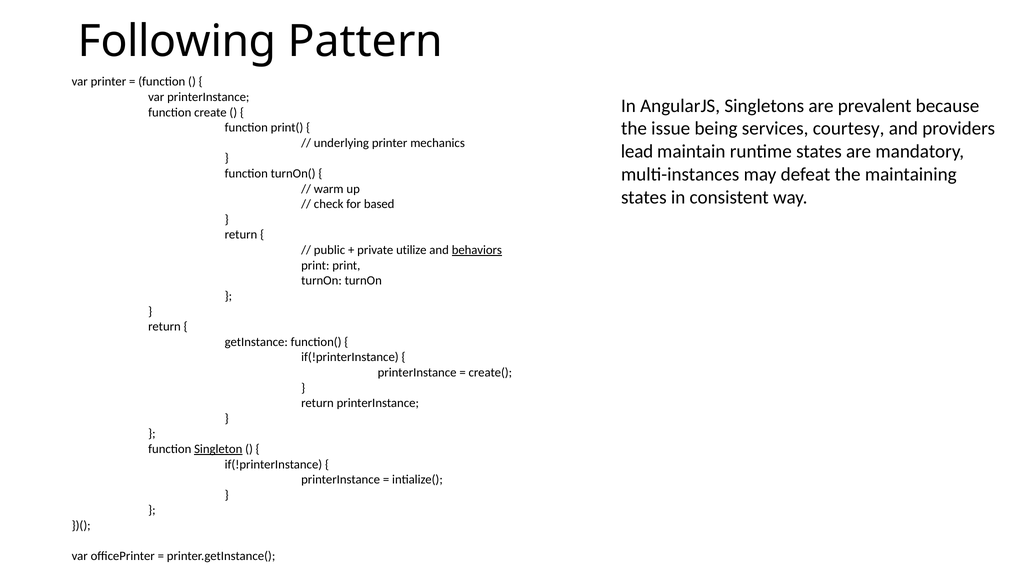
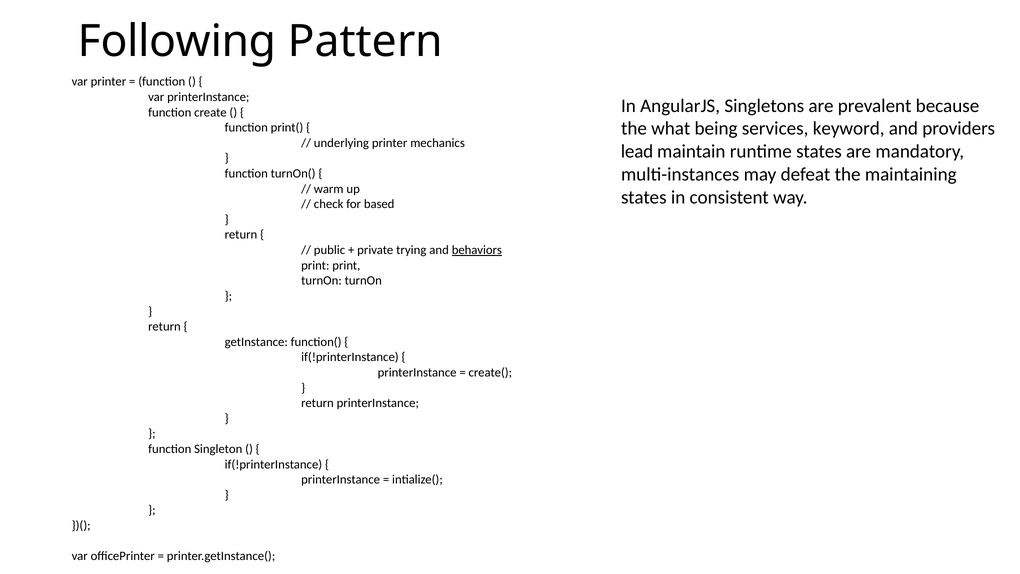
issue: issue -> what (671, 129)
courtesy: courtesy -> keyword (849, 129)
utilize: utilize -> trying (411, 250)
Singleton underline: present -> none (218, 449)
